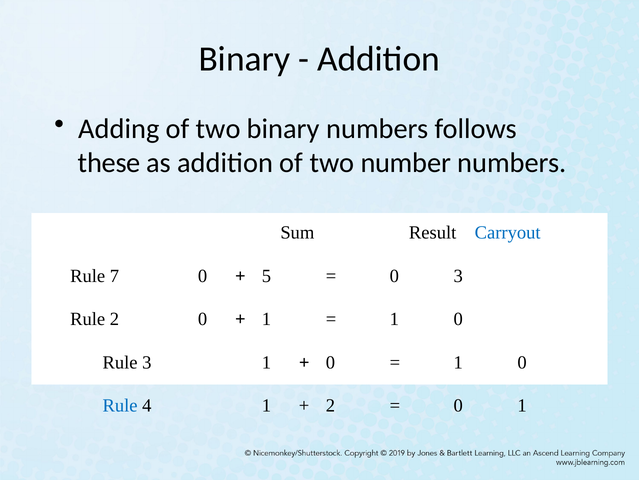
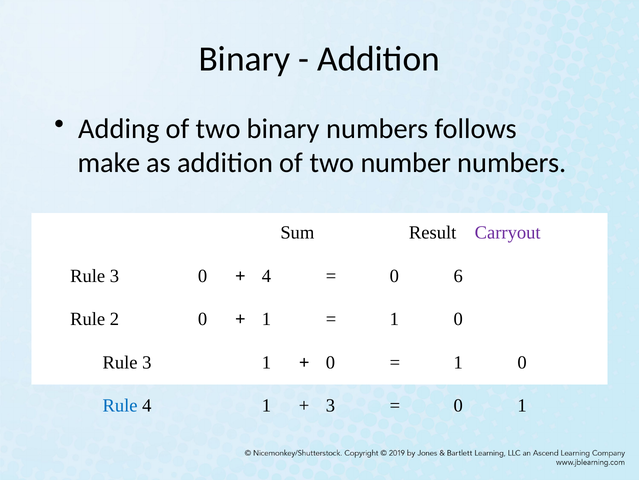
these: these -> make (109, 163)
Carryout colour: blue -> purple (508, 232)
7: 7 -> 3 (114, 276)
5: 5 -> 4 (267, 276)
0 3: 3 -> 6 (458, 276)
2: 2 -> 3 (330, 405)
